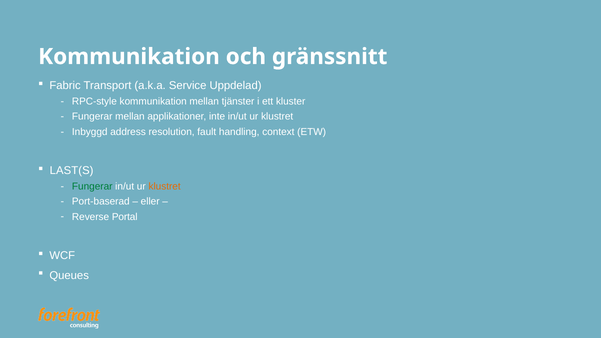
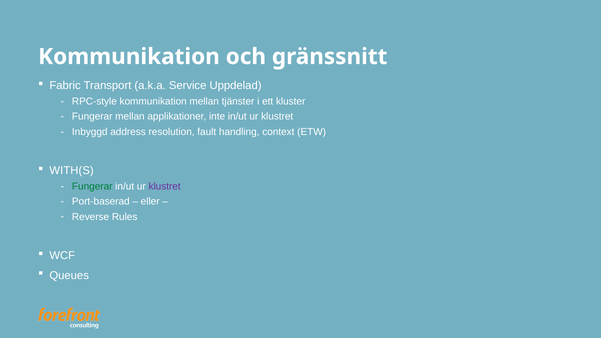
LAST(S: LAST(S -> WITH(S (72, 171)
klustret colour: orange -> purple (165, 187)
Portal: Portal -> Rules (125, 217)
